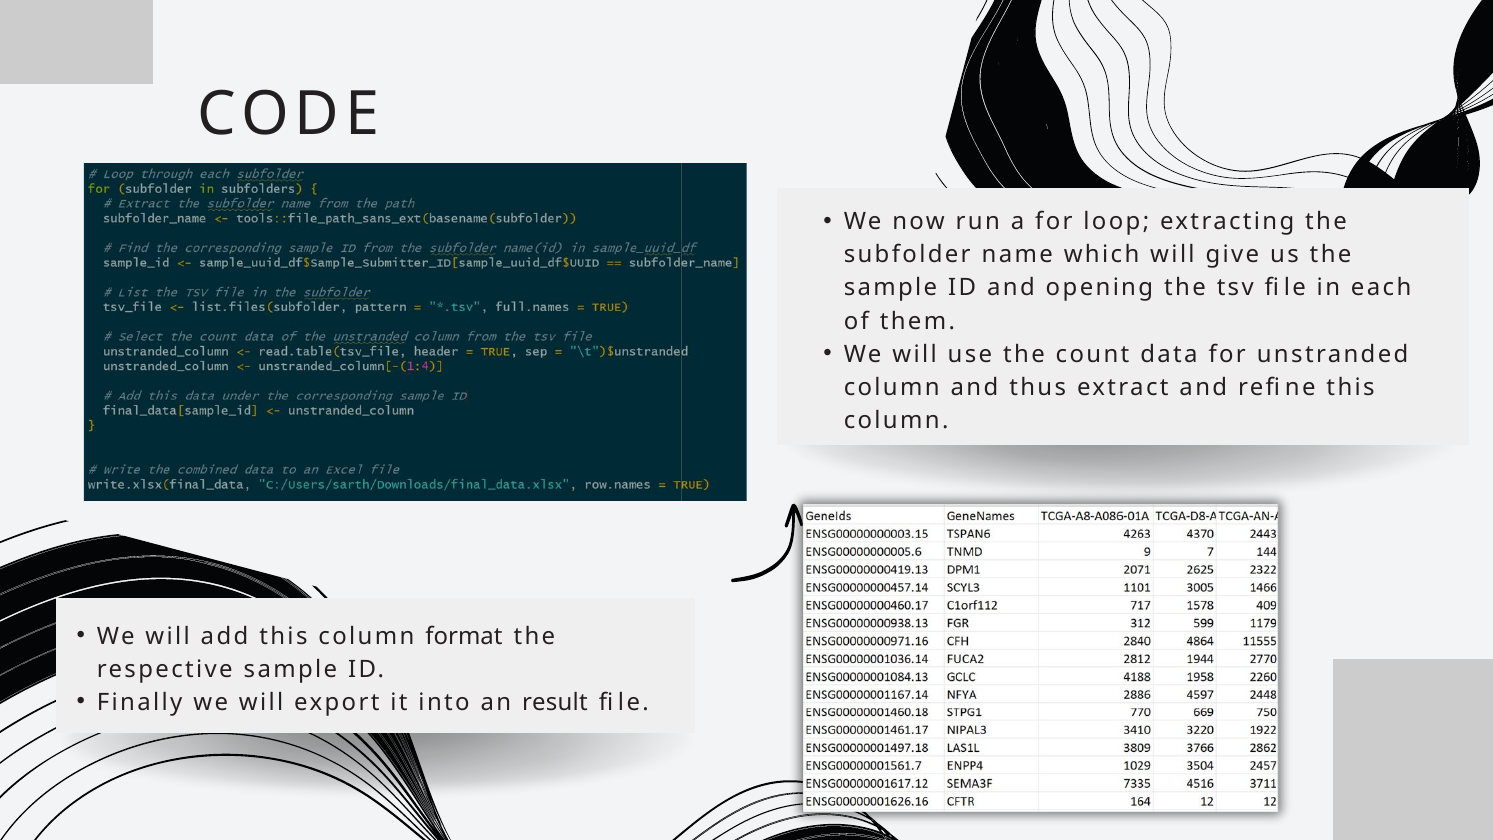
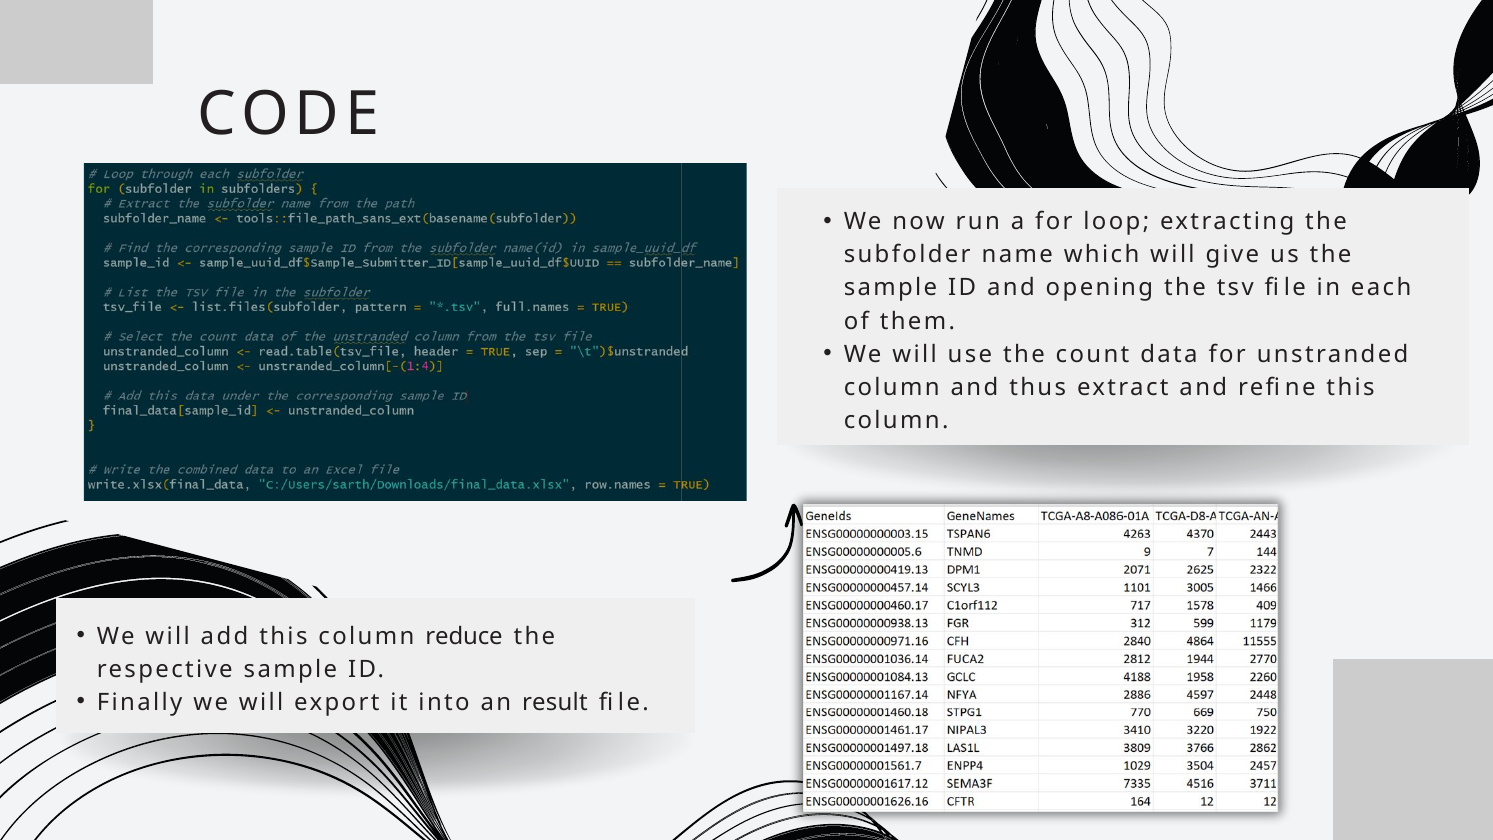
format: format -> reduce (464, 636)
